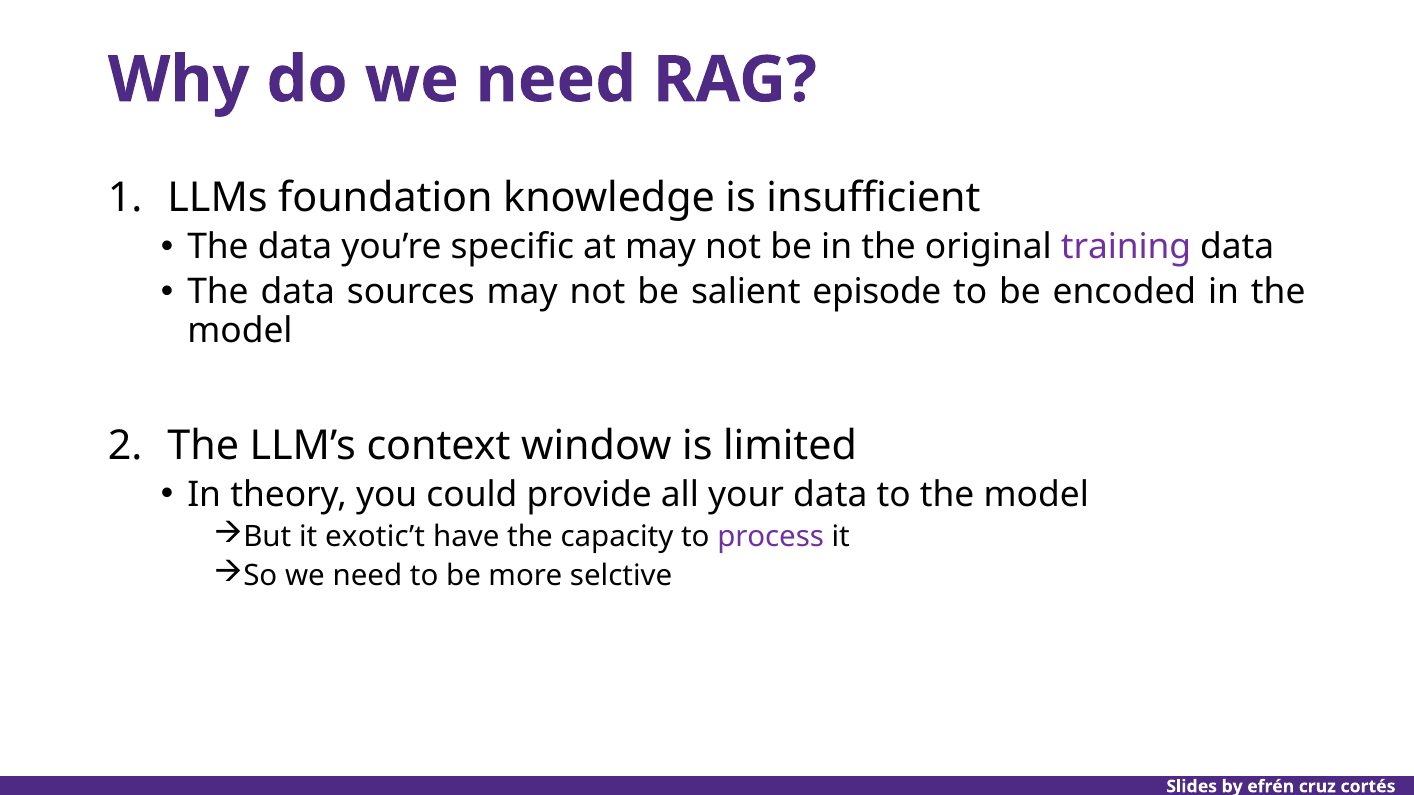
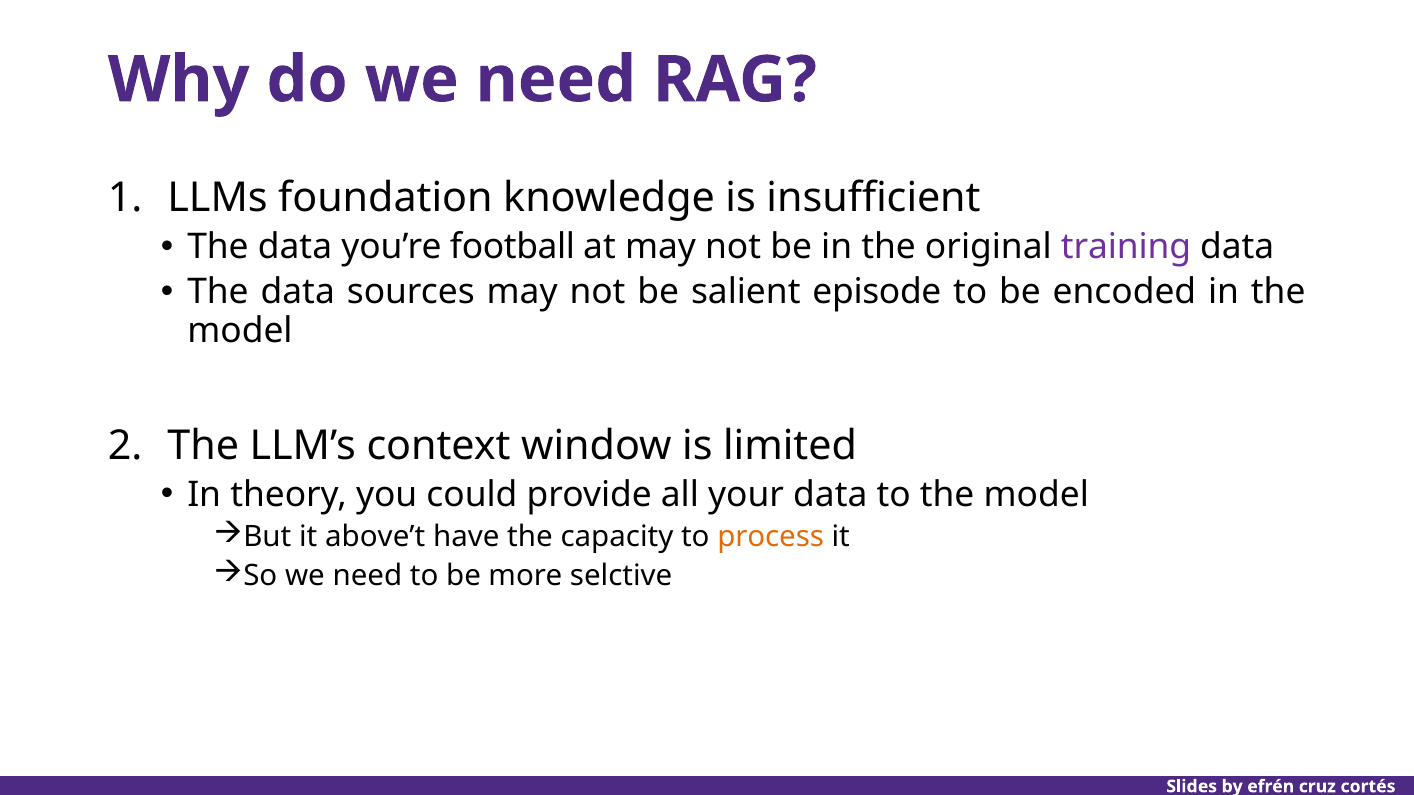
specific: specific -> football (513, 247)
exotic’t: exotic’t -> above’t (375, 537)
process colour: purple -> orange (771, 537)
